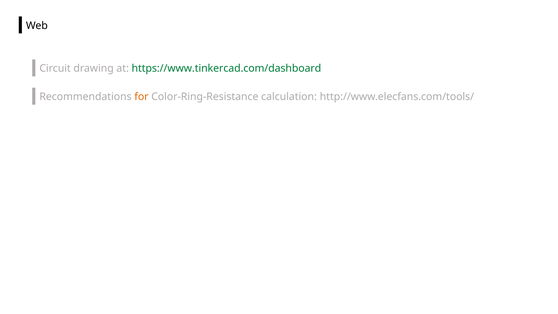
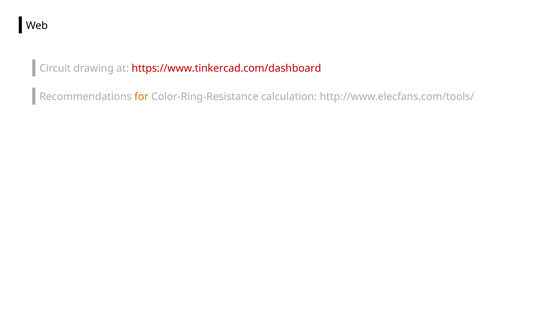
https://www.tinkercad.com/dashboard colour: green -> red (226, 69)
